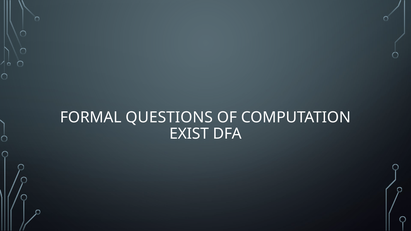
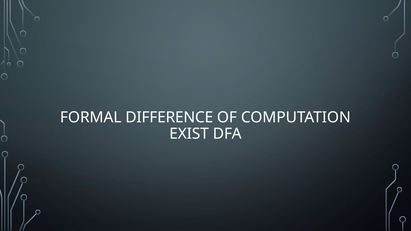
QUESTIONS: QUESTIONS -> DIFFERENCE (169, 117)
